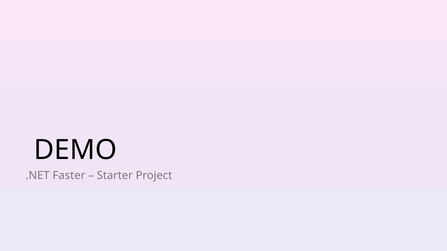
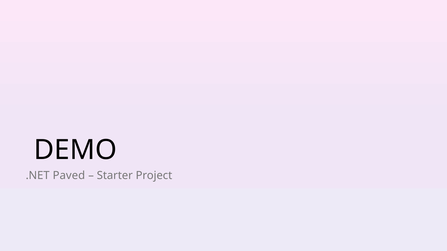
Faster: Faster -> Paved (69, 176)
